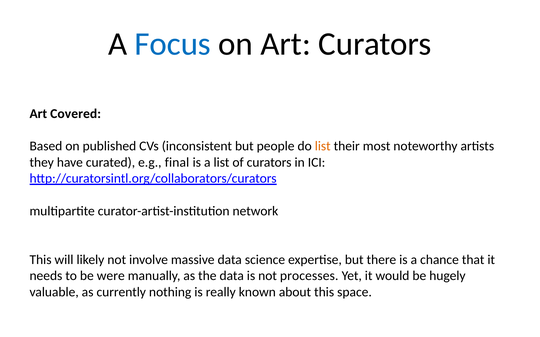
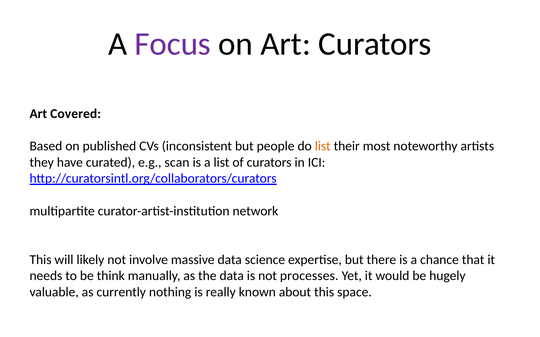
Focus colour: blue -> purple (173, 44)
final: final -> scan (177, 162)
were: were -> think (111, 276)
